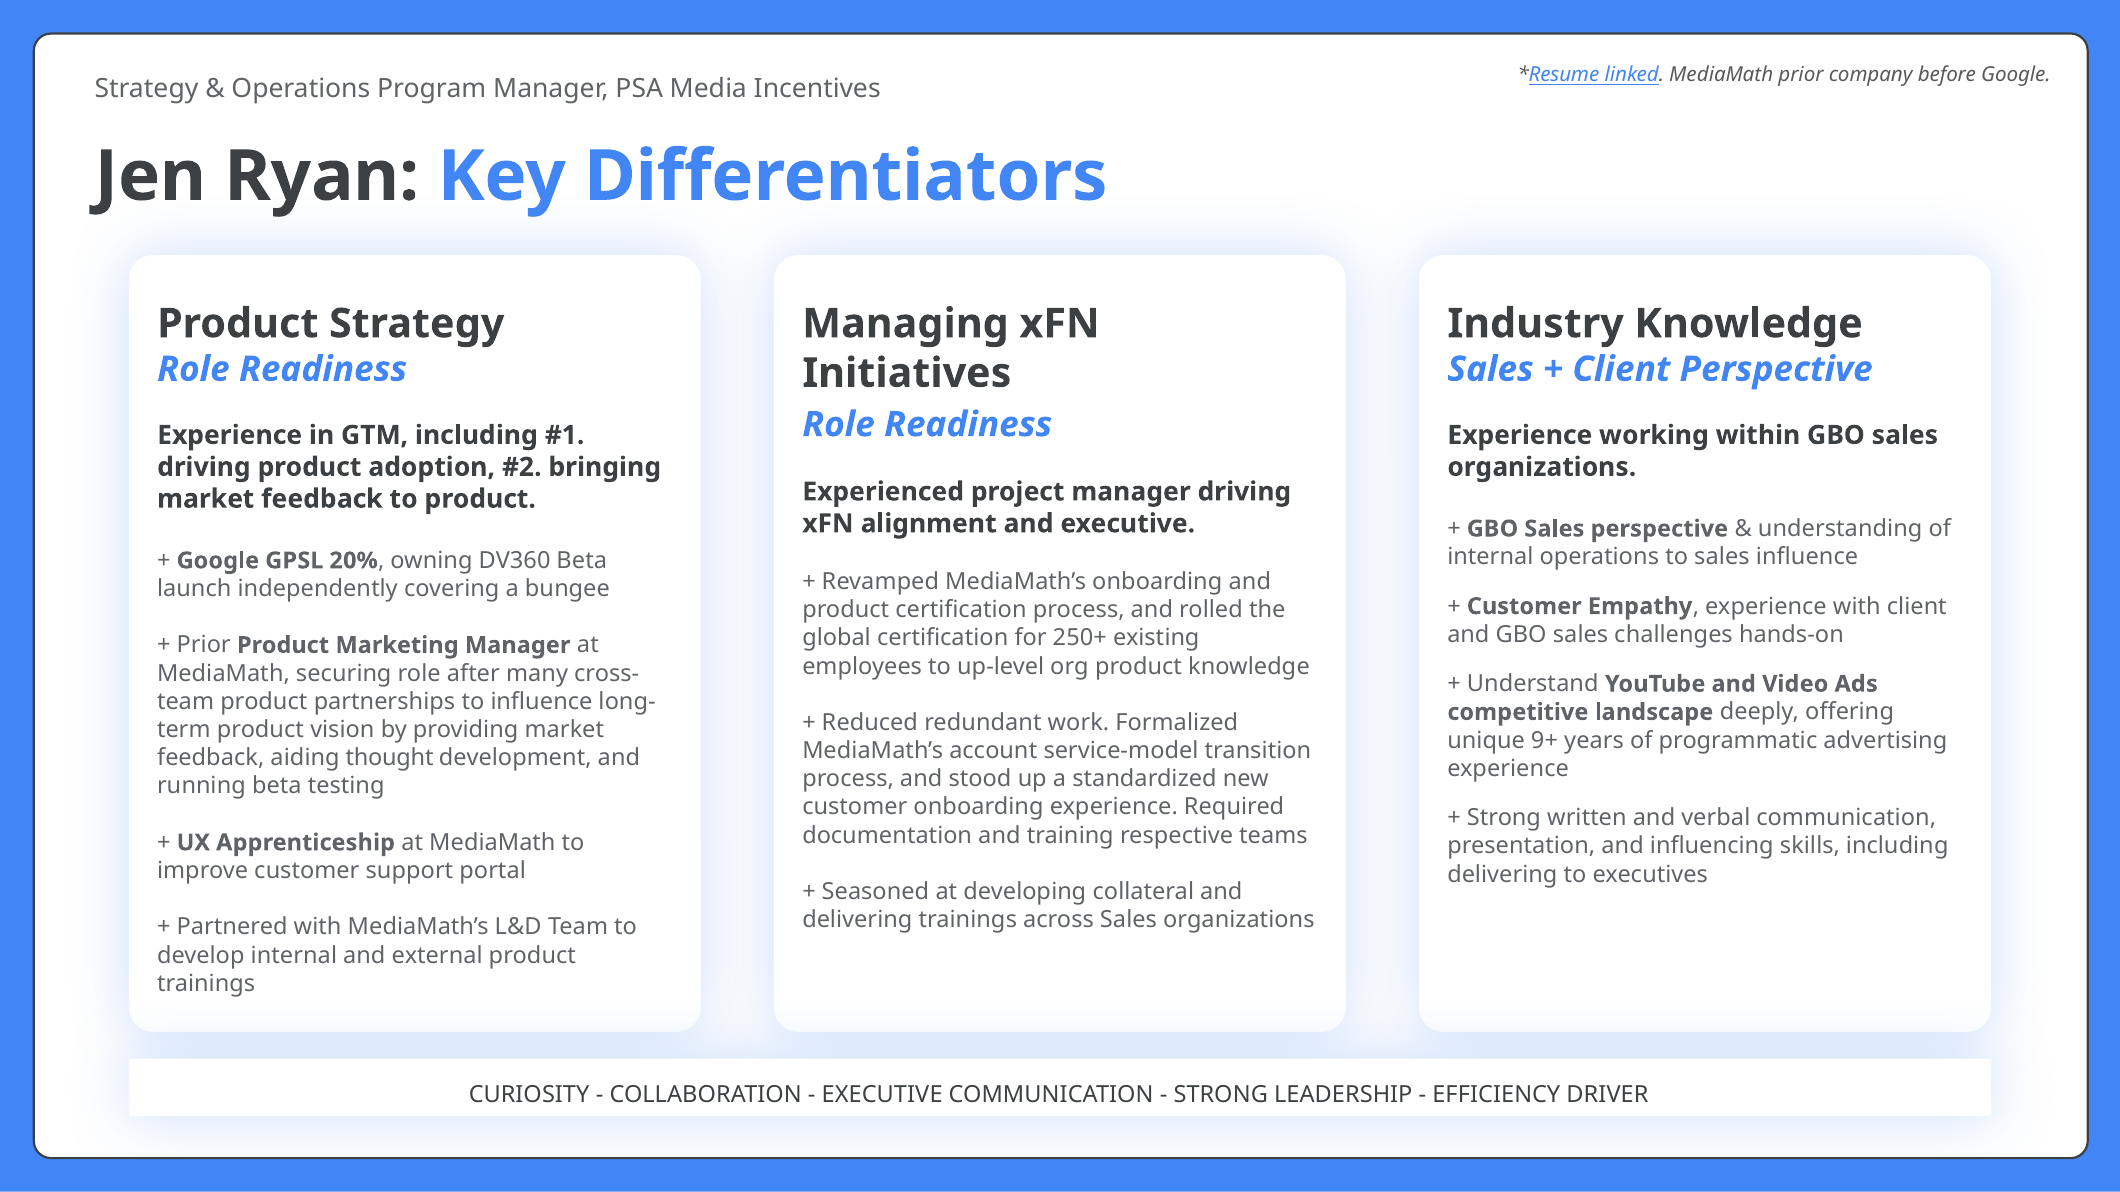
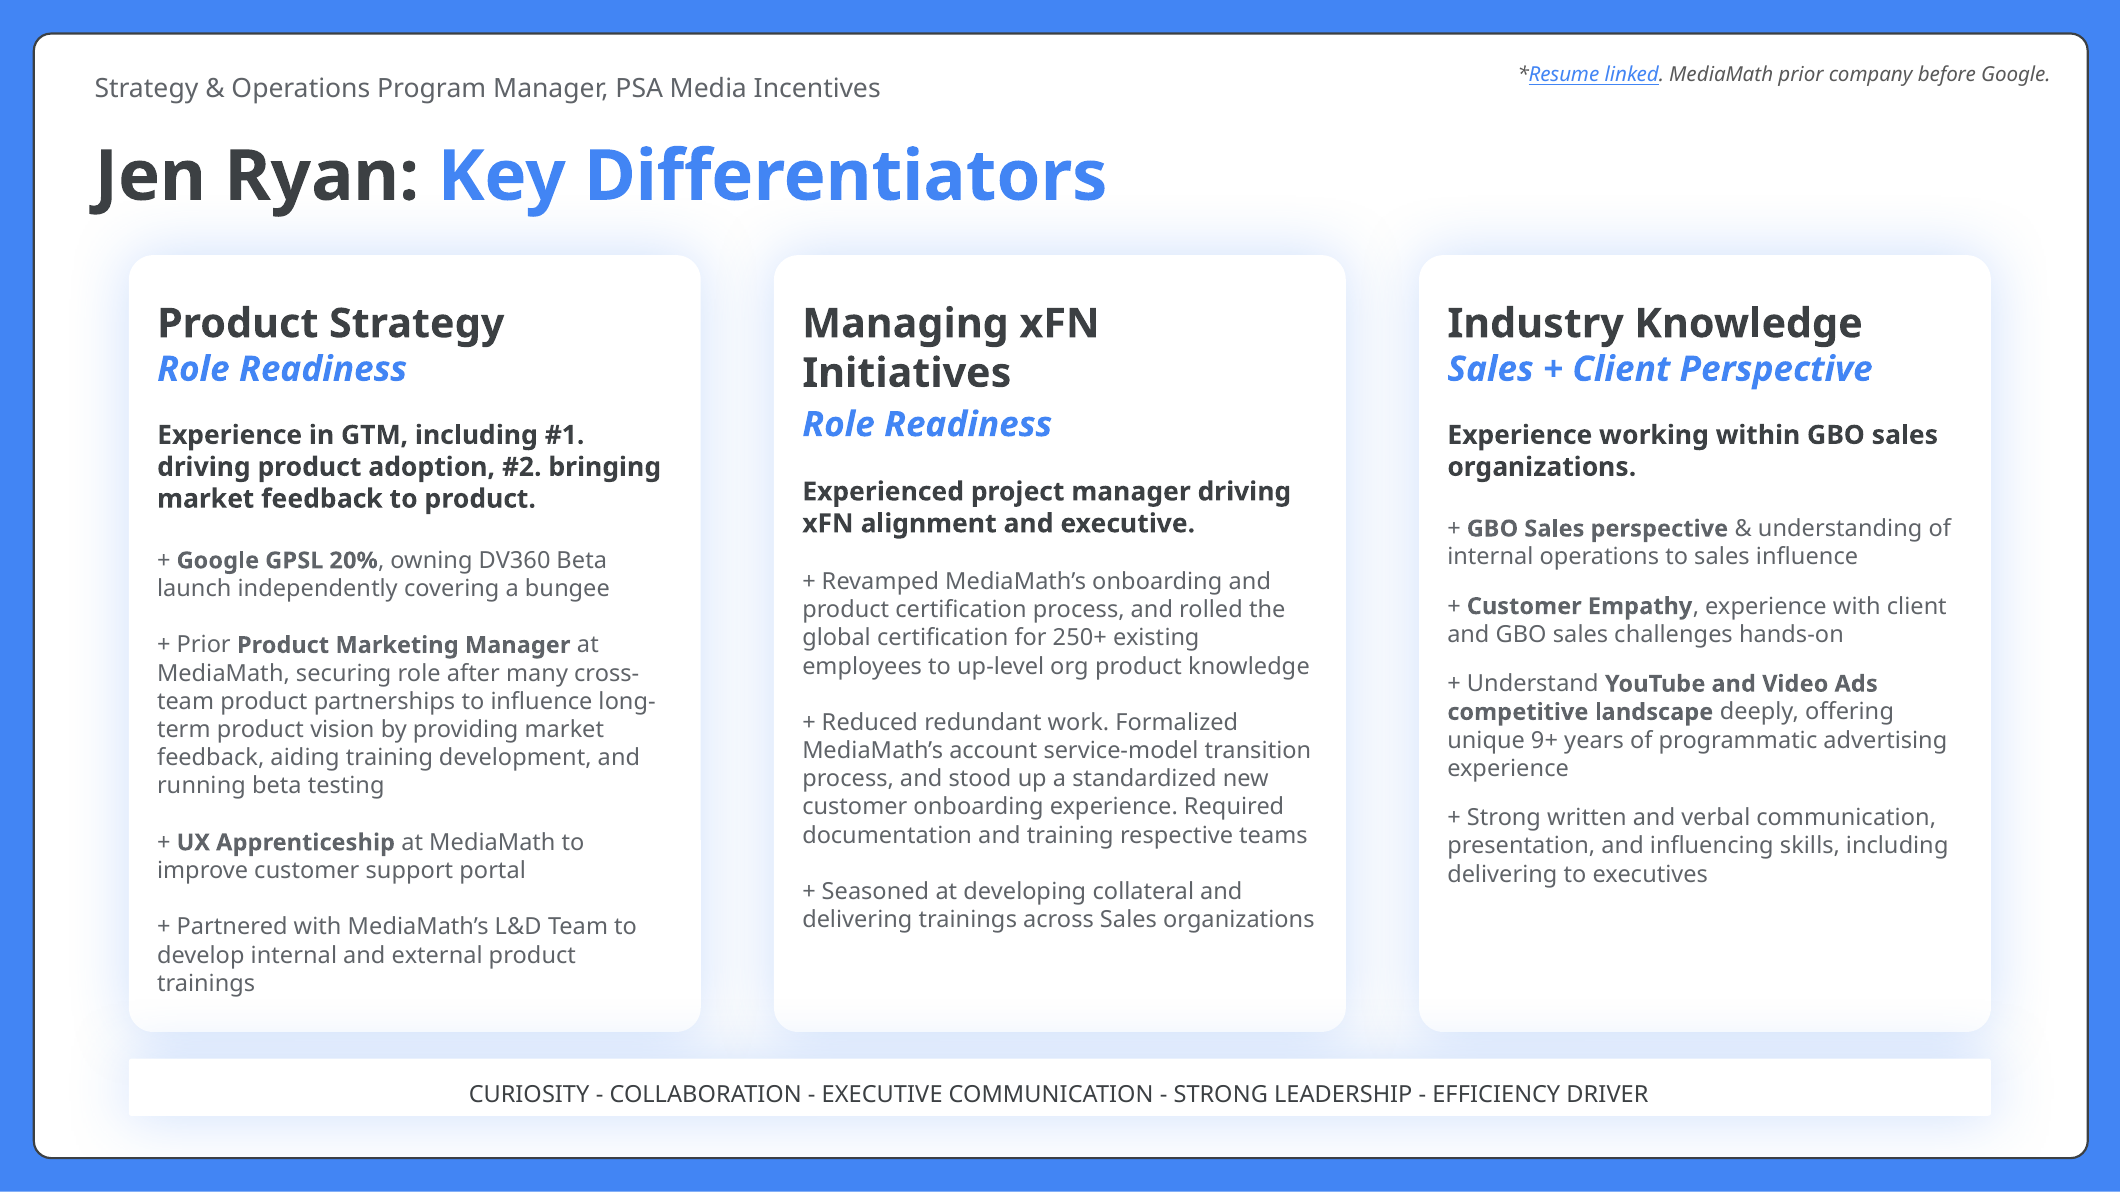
aiding thought: thought -> training (389, 758)
